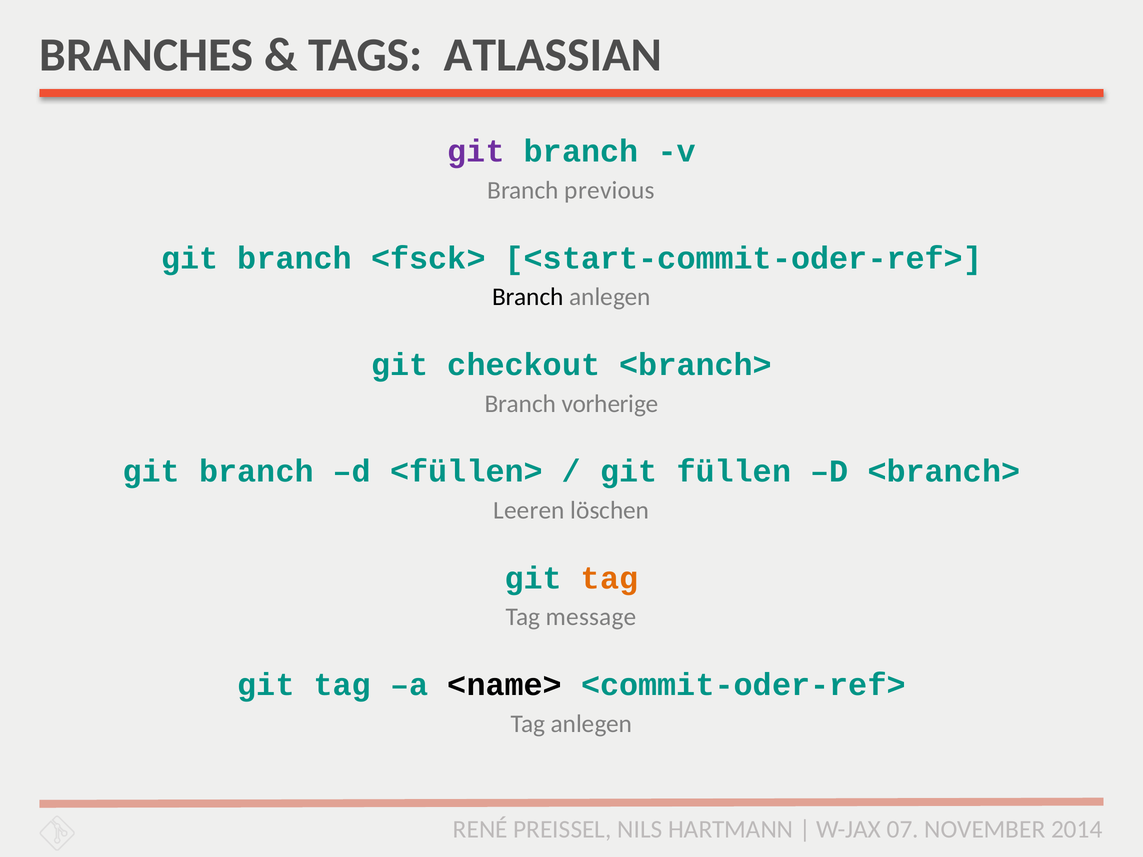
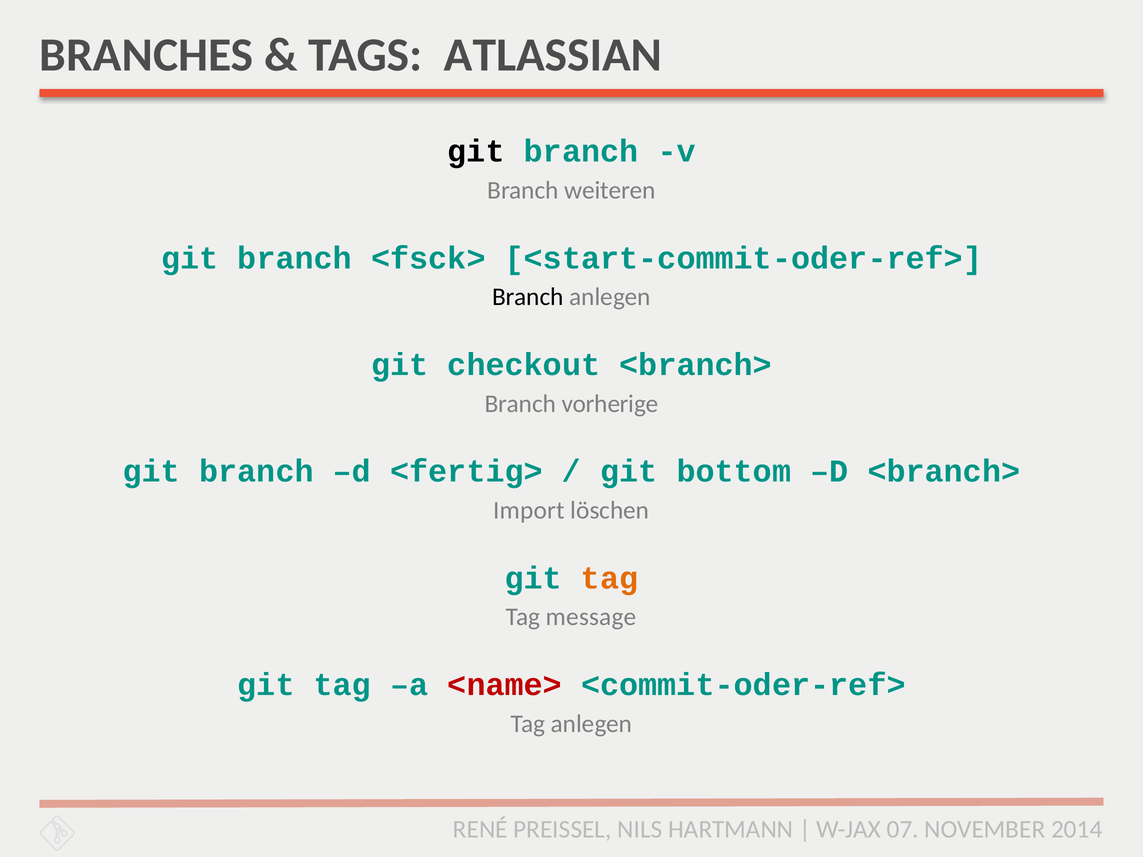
git colour: purple -> black (476, 151)
previous: previous -> weiteren (610, 190)
<füllen>: <füllen> -> <fertig> (467, 472)
füllen: füllen -> bottom (734, 472)
Leeren: Leeren -> Import (529, 510)
<name> colour: black -> red (505, 685)
